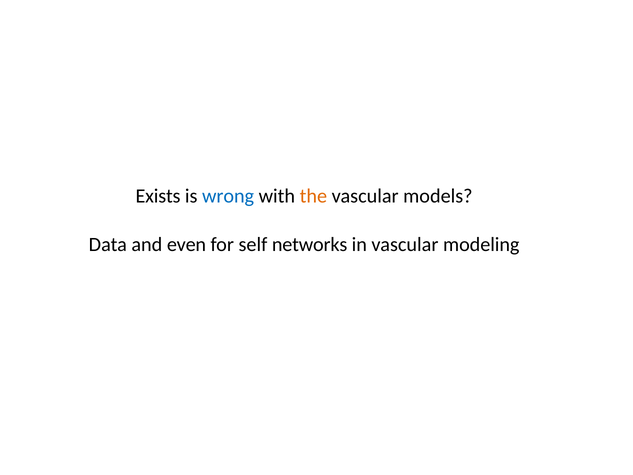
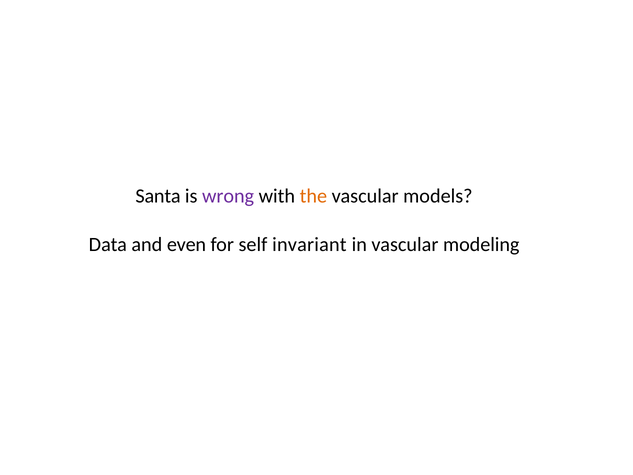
Exists: Exists -> Santa (158, 196)
wrong colour: blue -> purple (228, 196)
networks: networks -> invariant (309, 245)
